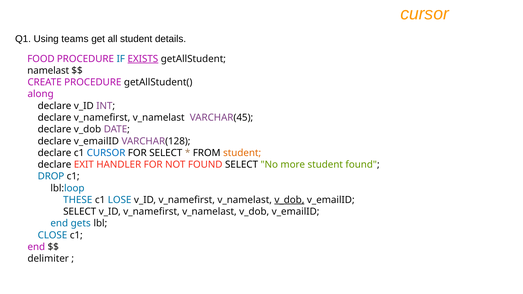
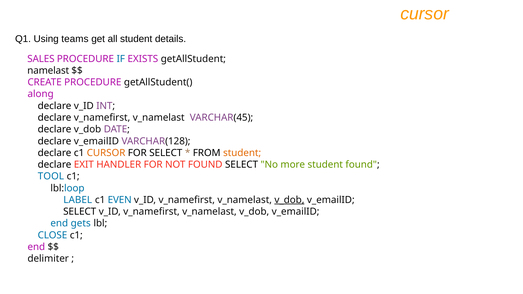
FOOD: FOOD -> SALES (41, 59)
EXISTS underline: present -> none (143, 59)
CURSOR colour: blue -> orange (106, 153)
DROP: DROP -> TOOL (51, 177)
THESE: THESE -> LABEL (78, 200)
LOSE: LOSE -> EVEN (120, 200)
